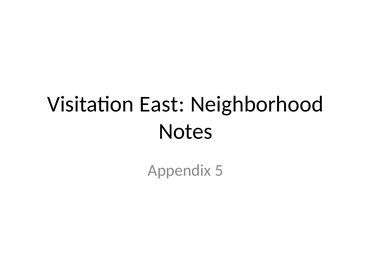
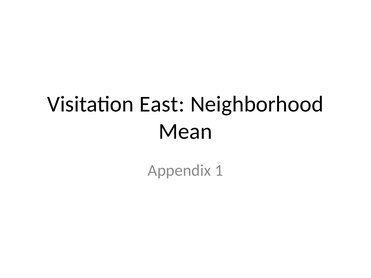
Notes: Notes -> Mean (185, 131)
5: 5 -> 1 (219, 171)
